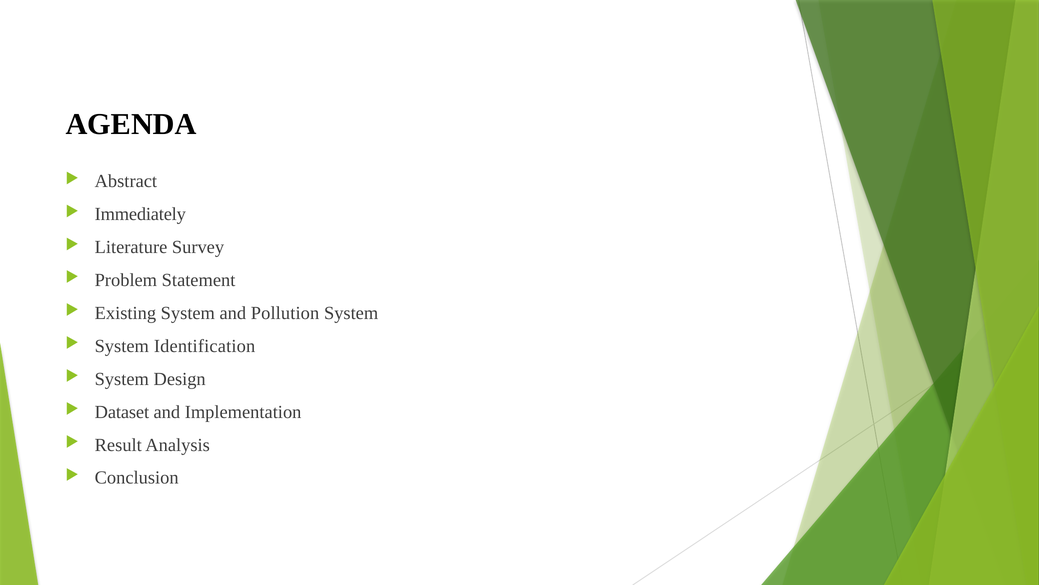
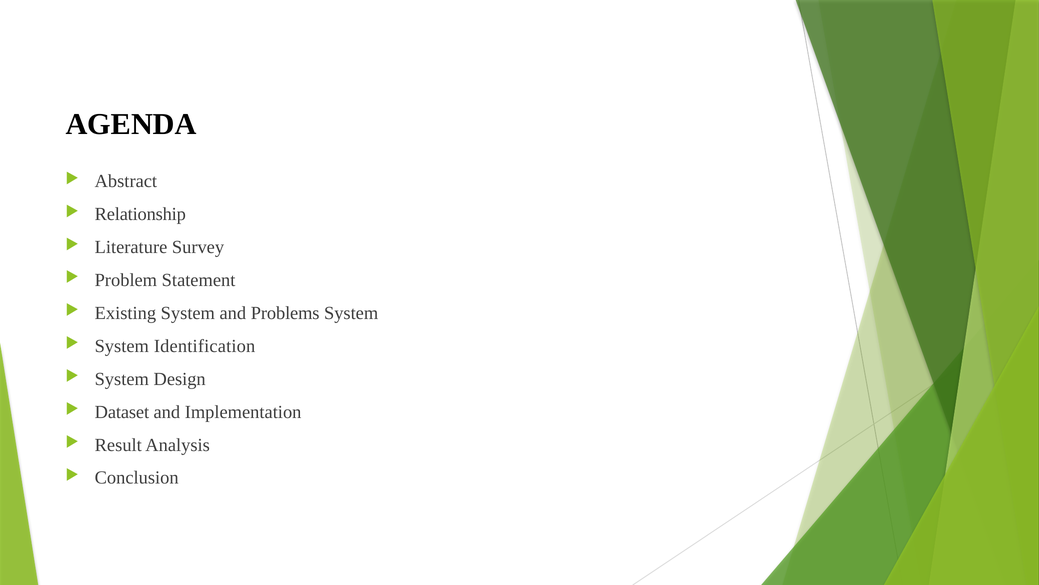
Immediately: Immediately -> Relationship (140, 214)
Pollution: Pollution -> Problems (285, 313)
